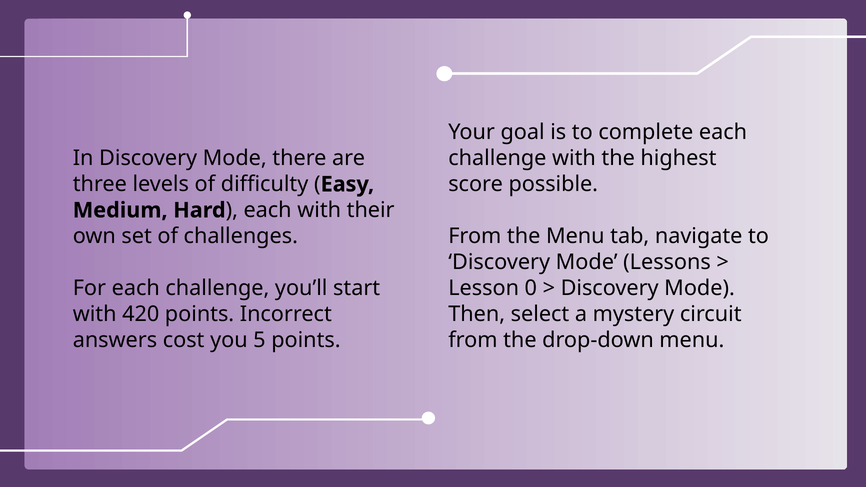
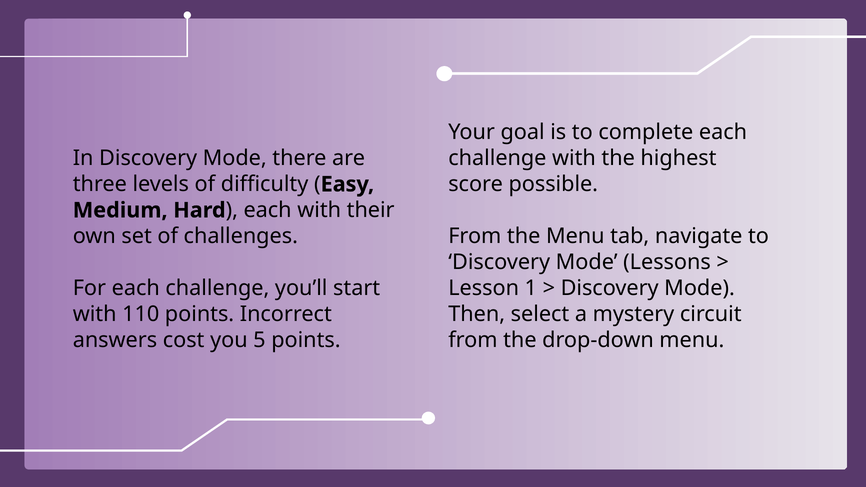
0: 0 -> 1 (531, 288)
420: 420 -> 110 (141, 314)
